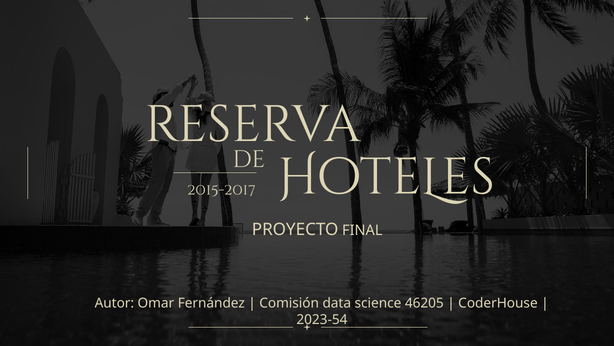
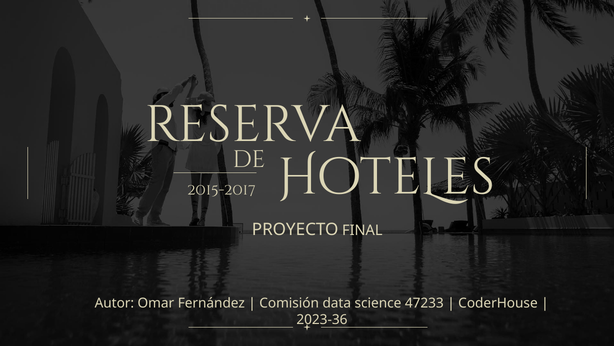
46205: 46205 -> 47233 (424, 303)
2023-54: 2023-54 -> 2023-36 (322, 319)
